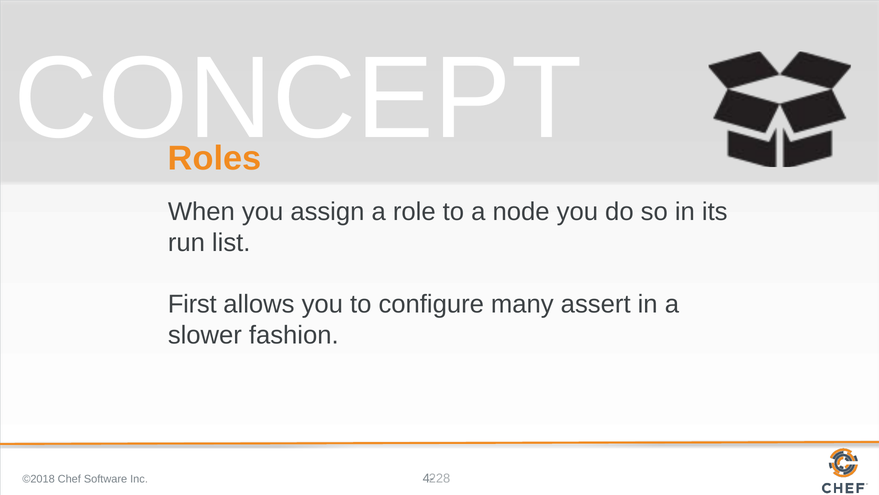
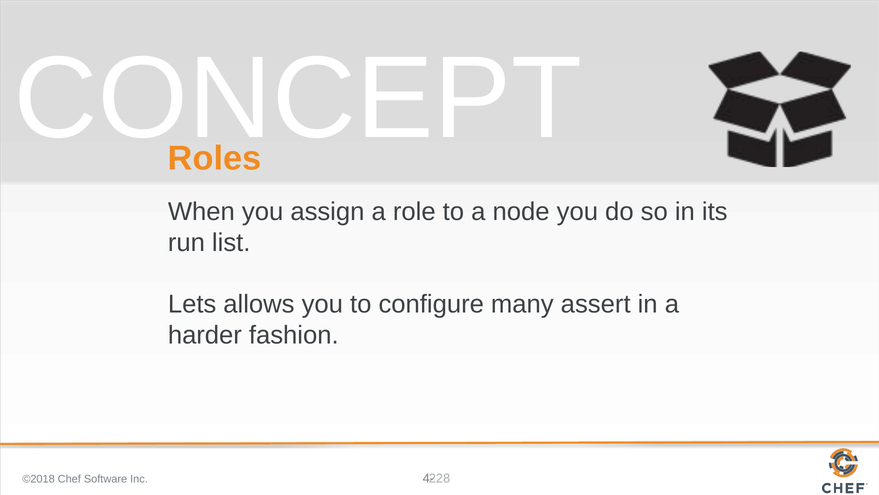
First: First -> Lets (192, 304)
slower: slower -> harder (205, 335)
